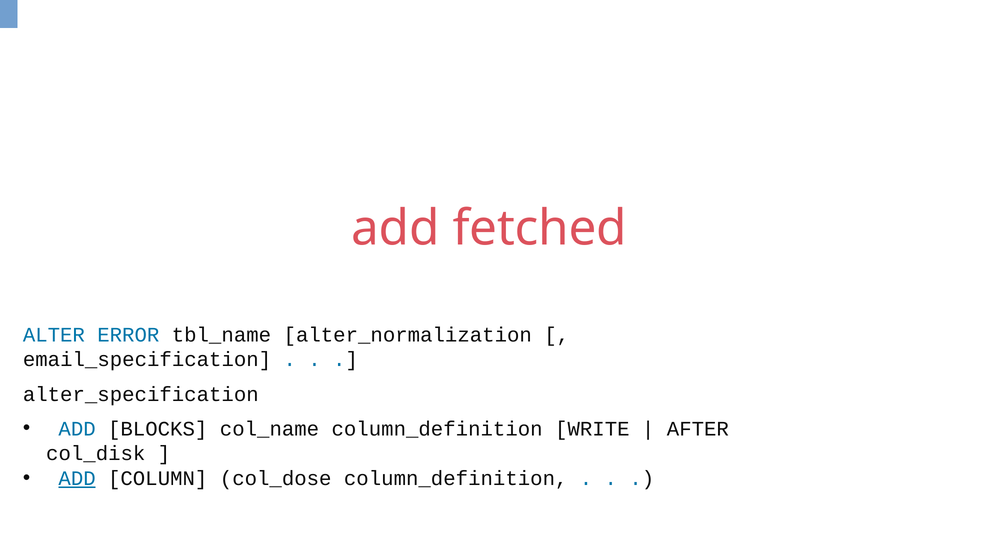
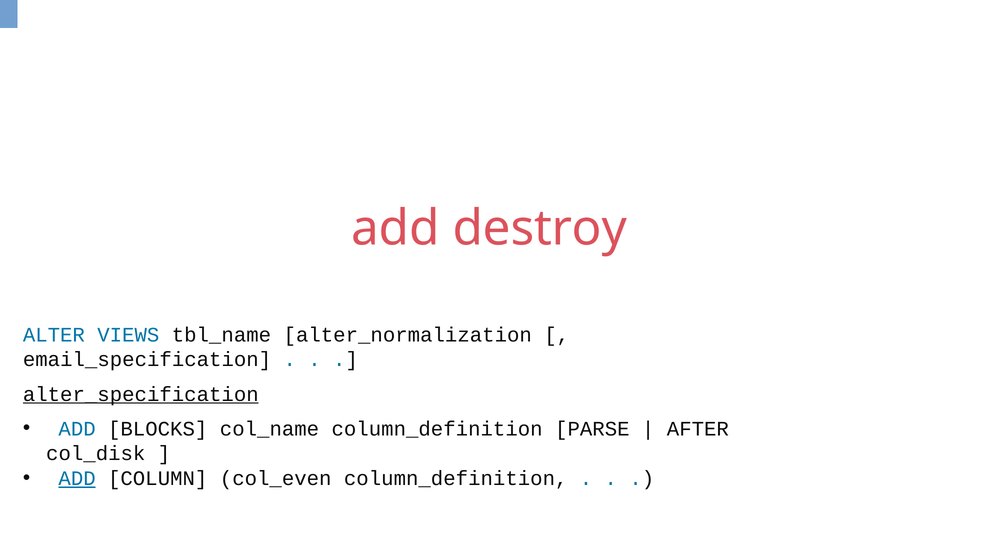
fetched: fetched -> destroy (540, 229)
ERROR: ERROR -> VIEWS (128, 335)
alter_specification underline: none -> present (141, 395)
WRITE: WRITE -> PARSE (592, 429)
col_dose: col_dose -> col_even (276, 479)
